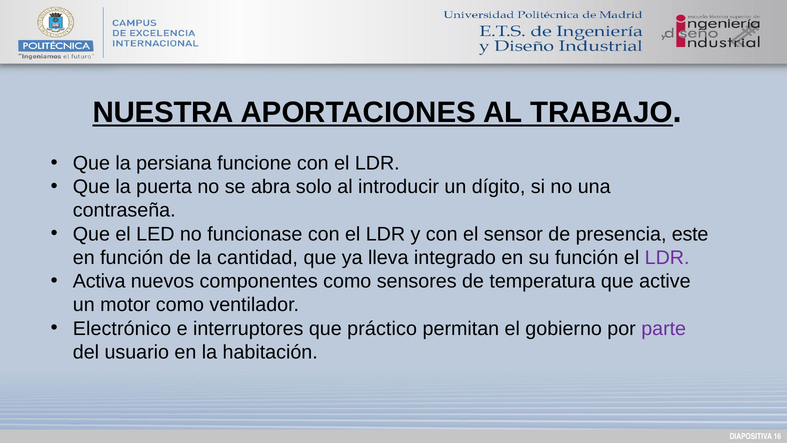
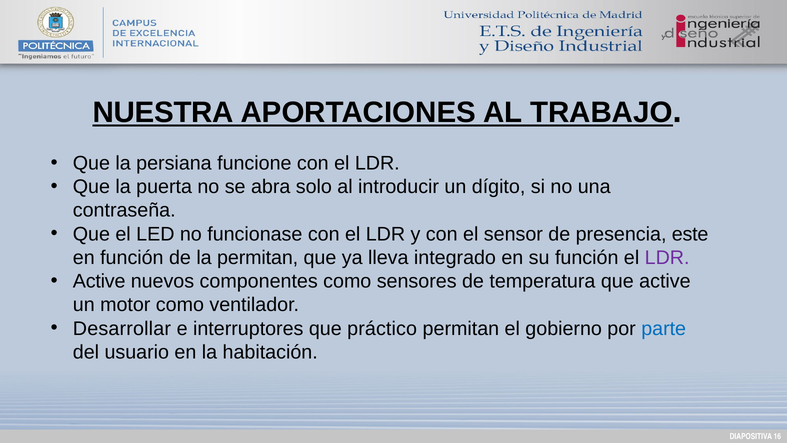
la cantidad: cantidad -> permitan (258, 257)
Activa: Activa -> Active (99, 281)
Electrónico: Electrónico -> Desarrollar (122, 328)
parte colour: purple -> blue (664, 328)
